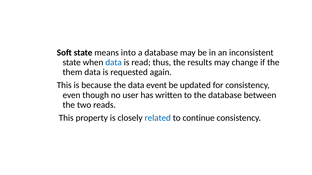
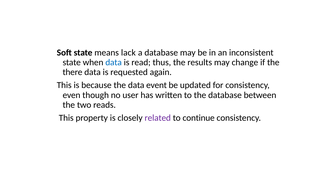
into: into -> lack (128, 53)
them: them -> there (72, 72)
related colour: blue -> purple (158, 118)
